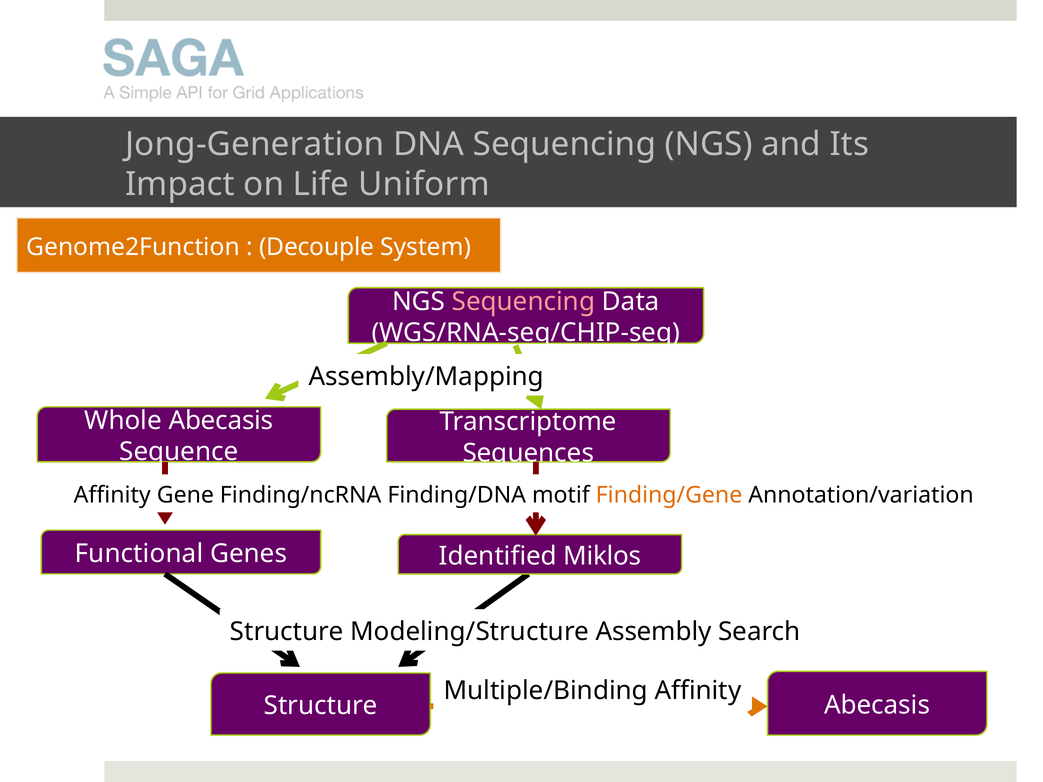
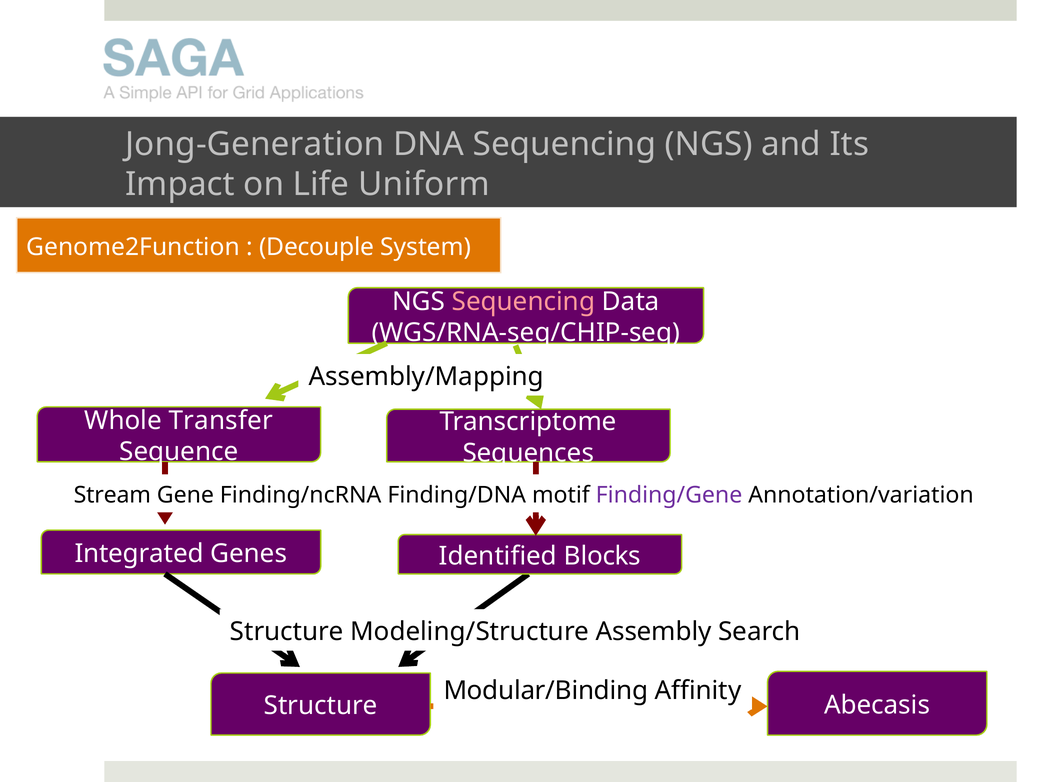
Whole Abecasis: Abecasis -> Transfer (221, 421)
Affinity: Affinity -> Stream (112, 495)
Finding/Gene colour: orange -> purple (669, 495)
Functional: Functional -> Integrated (139, 554)
Miklos: Miklos -> Blocks (602, 556)
Multiple/Binding: Multiple/Binding -> Modular/Binding (546, 691)
